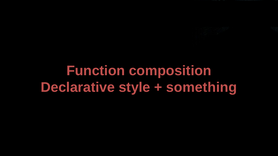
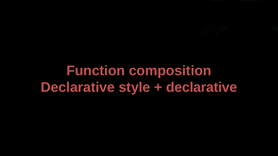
something: something -> declarative (202, 87)
